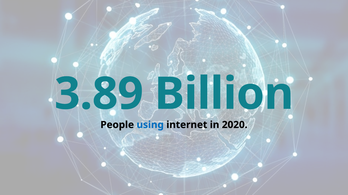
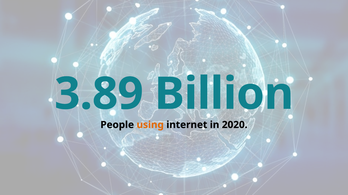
using colour: blue -> orange (150, 125)
